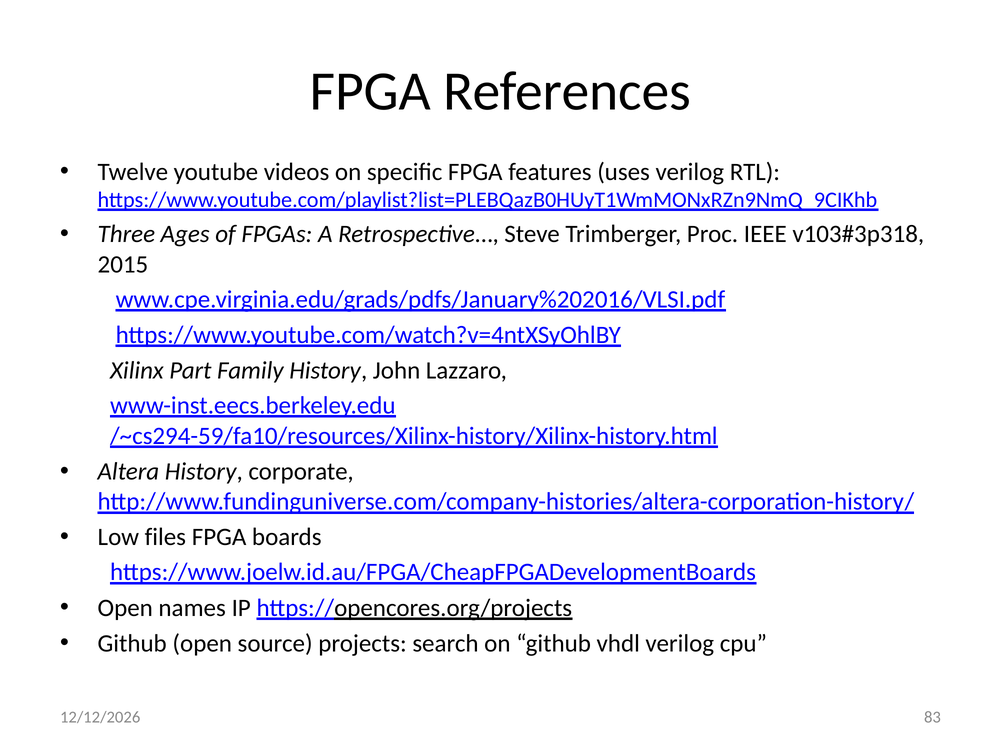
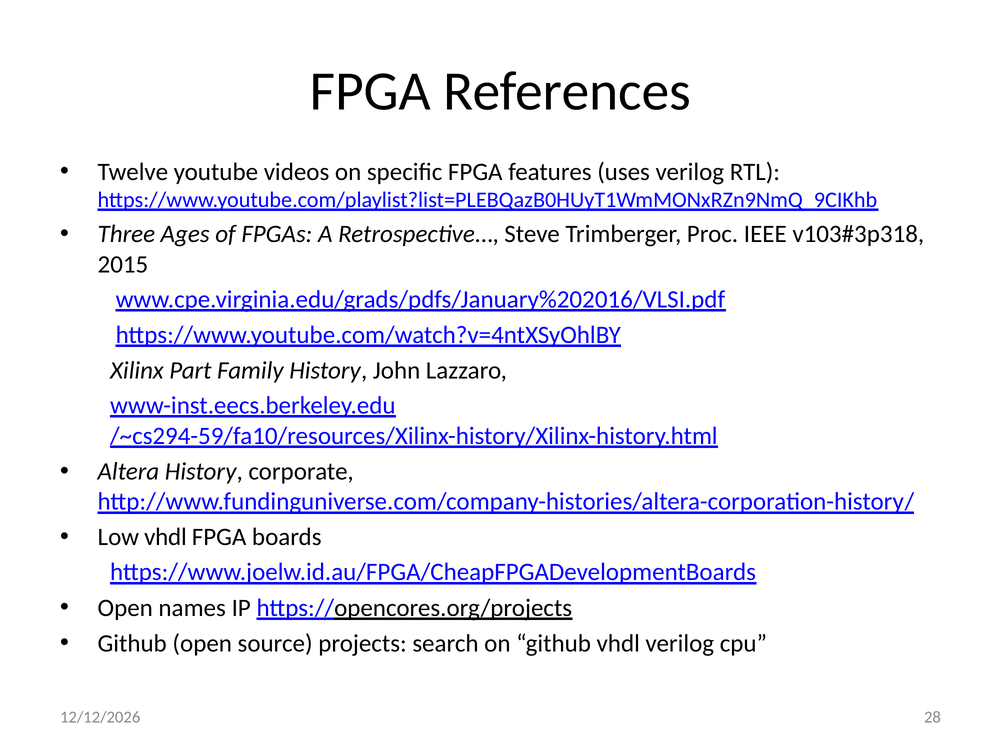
Low files: files -> vhdl (165, 537)
83: 83 -> 28 (932, 717)
